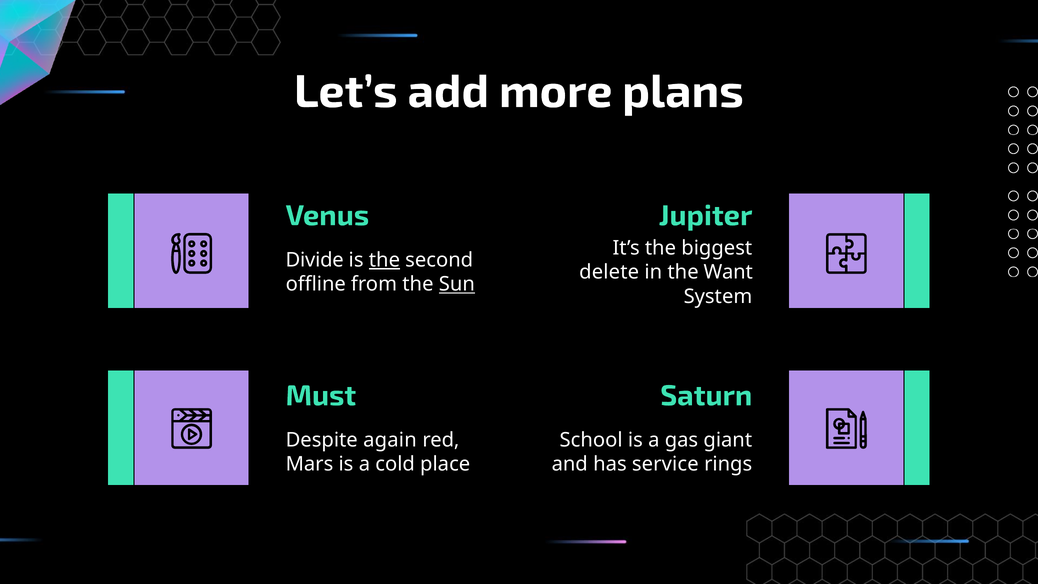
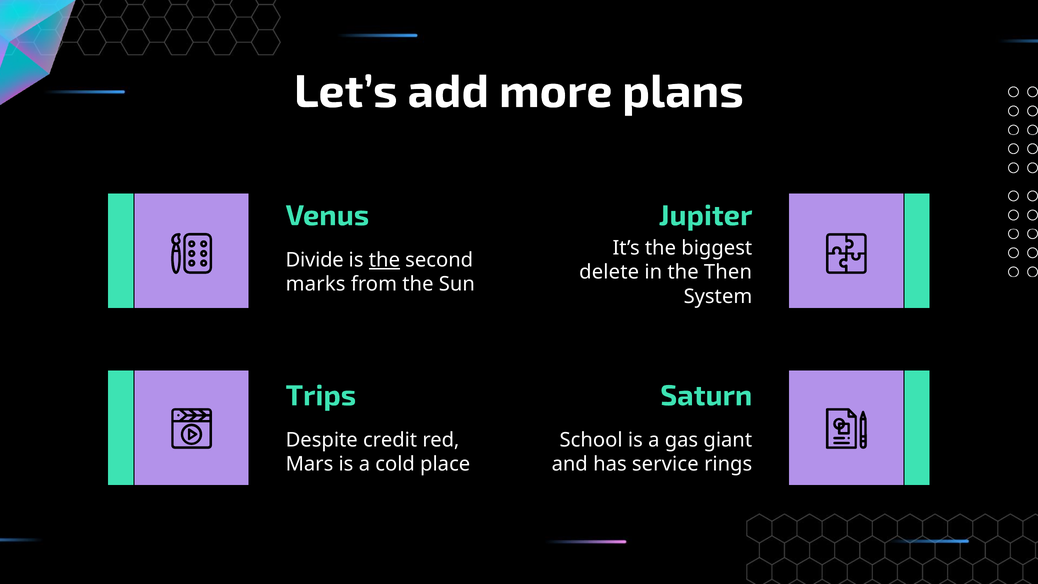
Want: Want -> Then (728, 272)
offline: offline -> marks (316, 284)
Sun underline: present -> none (457, 284)
Must: Must -> Trips (321, 396)
again: again -> credit (390, 440)
